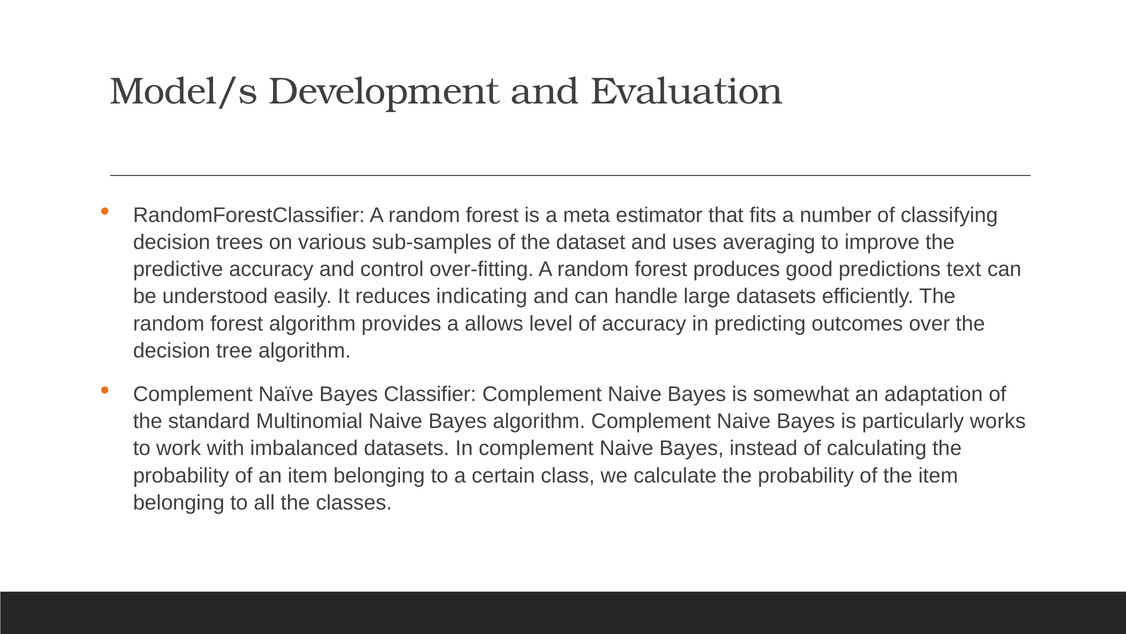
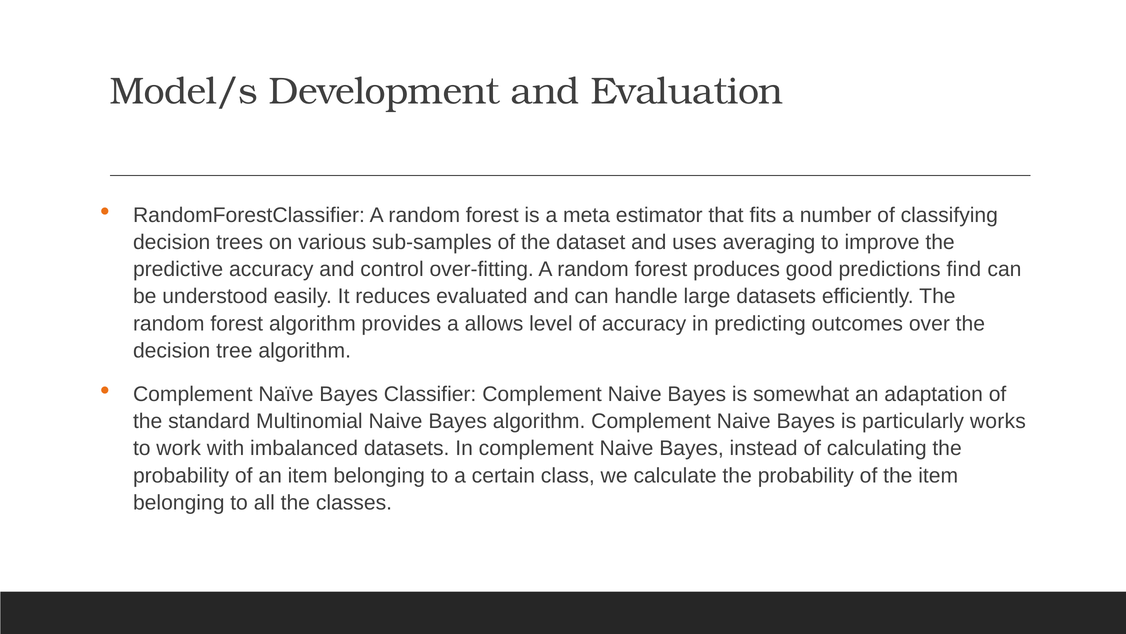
text: text -> find (964, 269)
indicating: indicating -> evaluated (482, 296)
